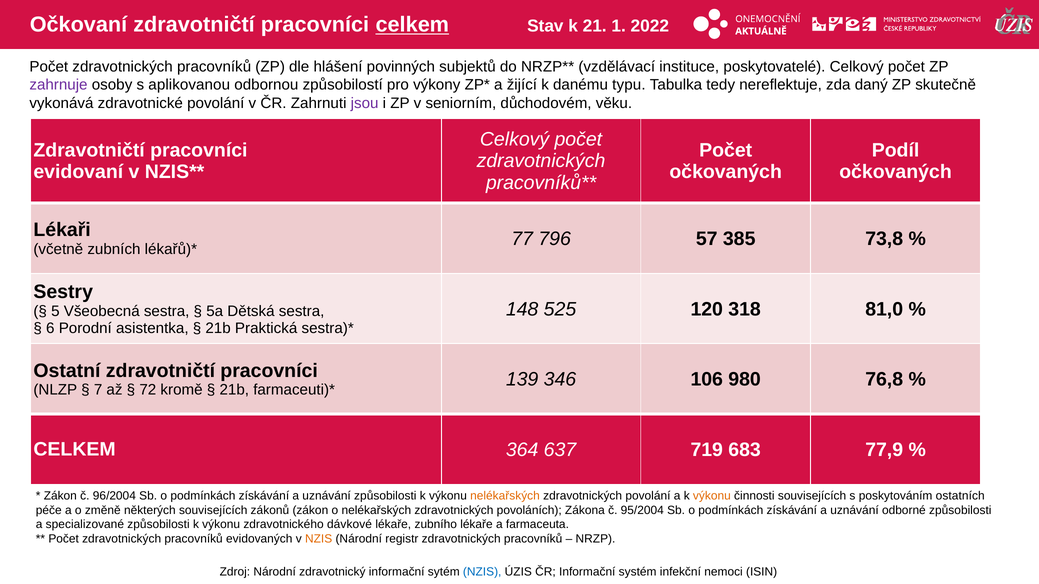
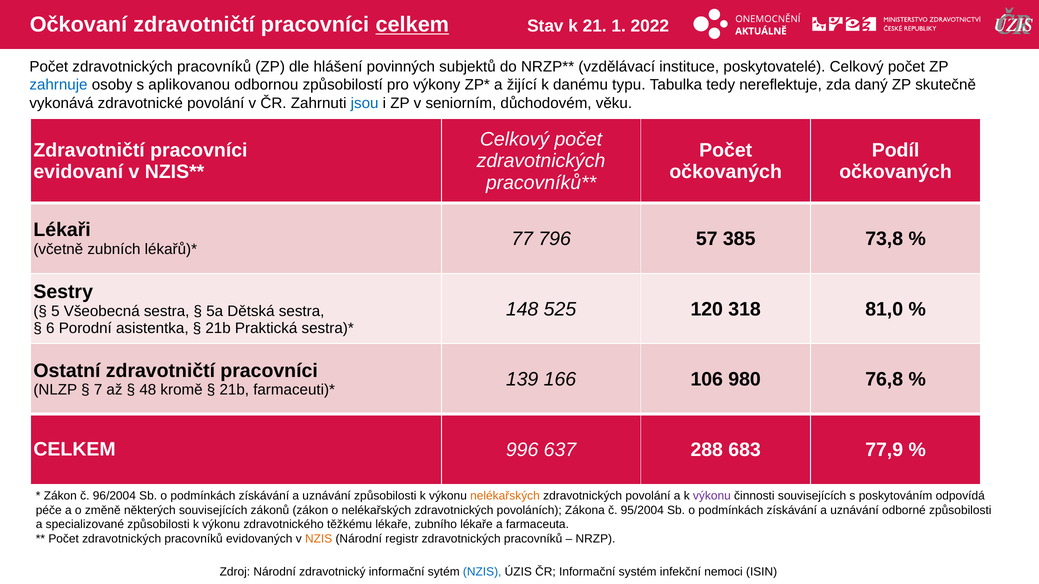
zahrnuje colour: purple -> blue (58, 85)
jsou colour: purple -> blue (365, 103)
346: 346 -> 166 (560, 380)
72: 72 -> 48 (148, 390)
364: 364 -> 996 (522, 450)
719: 719 -> 288 (707, 450)
výkonu colour: orange -> purple (712, 496)
ostatních: ostatních -> odpovídá (960, 496)
dávkové: dávkové -> těžkému (350, 525)
